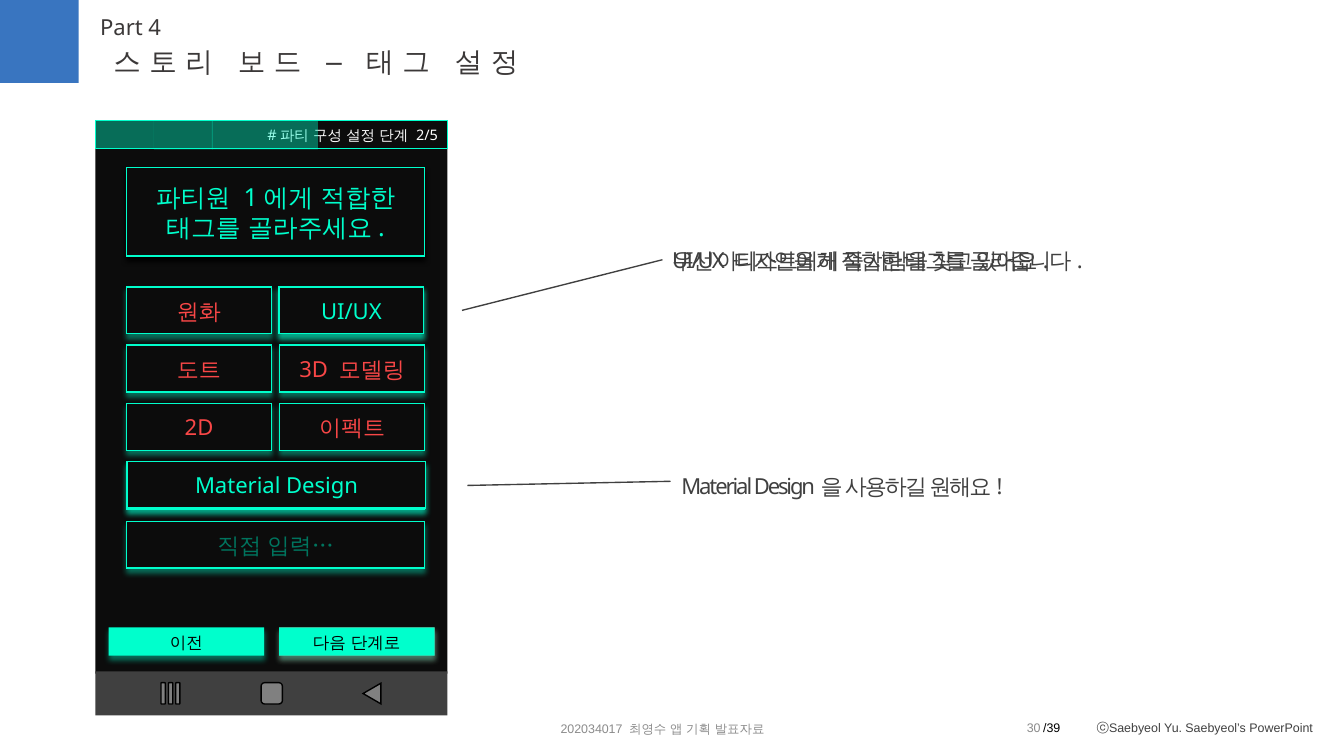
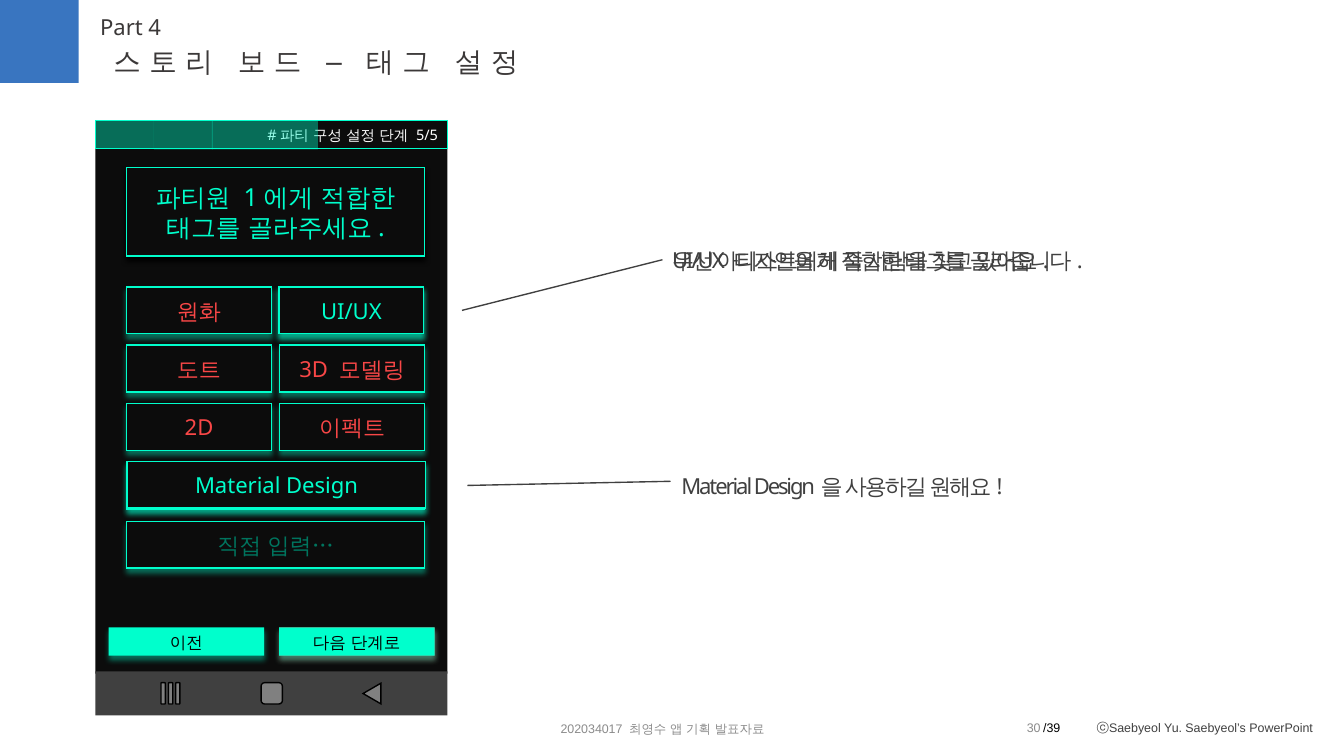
2/5: 2/5 -> 5/5 (427, 136)
